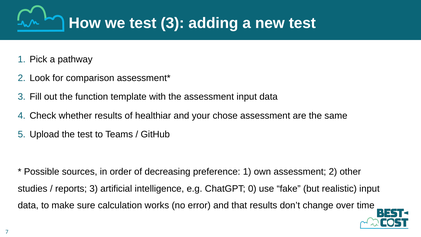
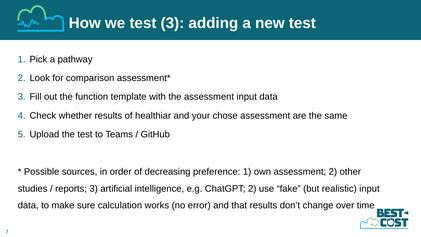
ChatGPT 0: 0 -> 2 (252, 189)
